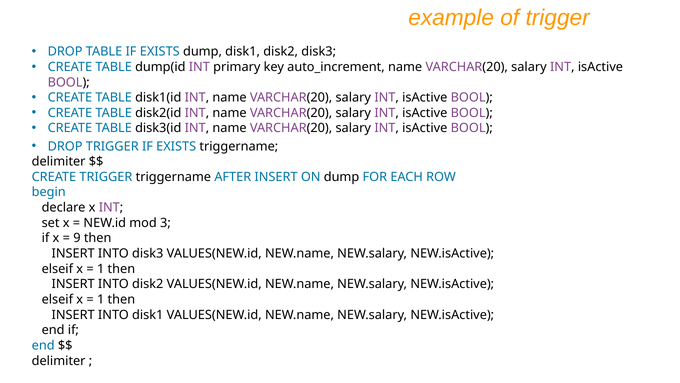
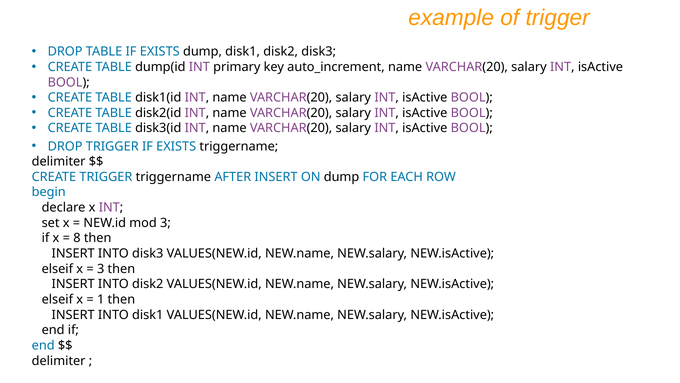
9: 9 -> 8 (77, 238)
1: 1 -> 3 (101, 269)
